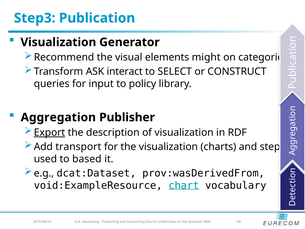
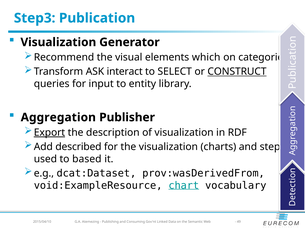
might: might -> which (206, 57)
CONSTRUCT underline: none -> present (237, 72)
policy: policy -> entity (142, 84)
transport: transport -> described (78, 147)
